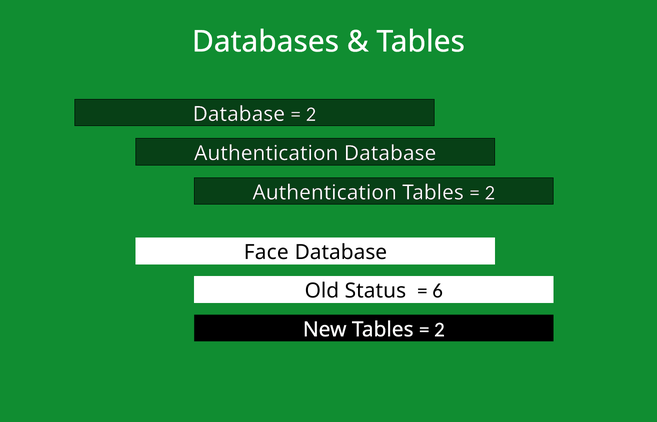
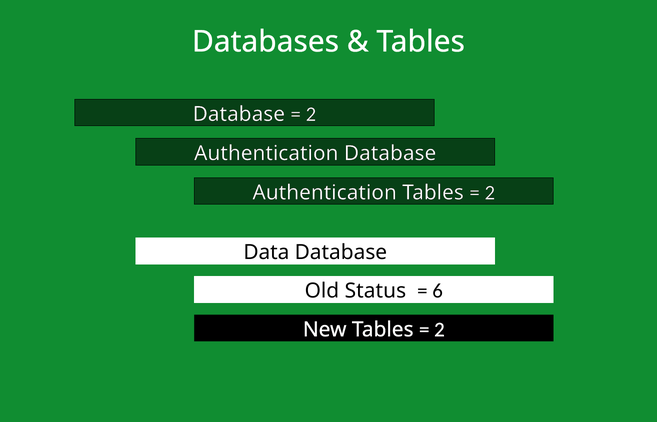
Face: Face -> Data (266, 252)
